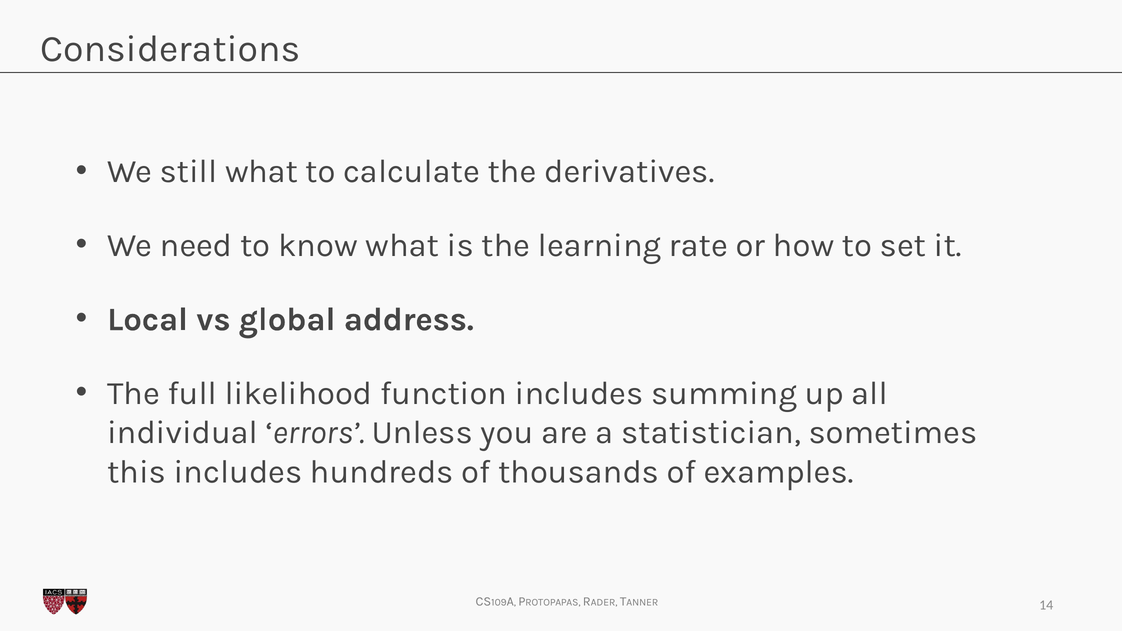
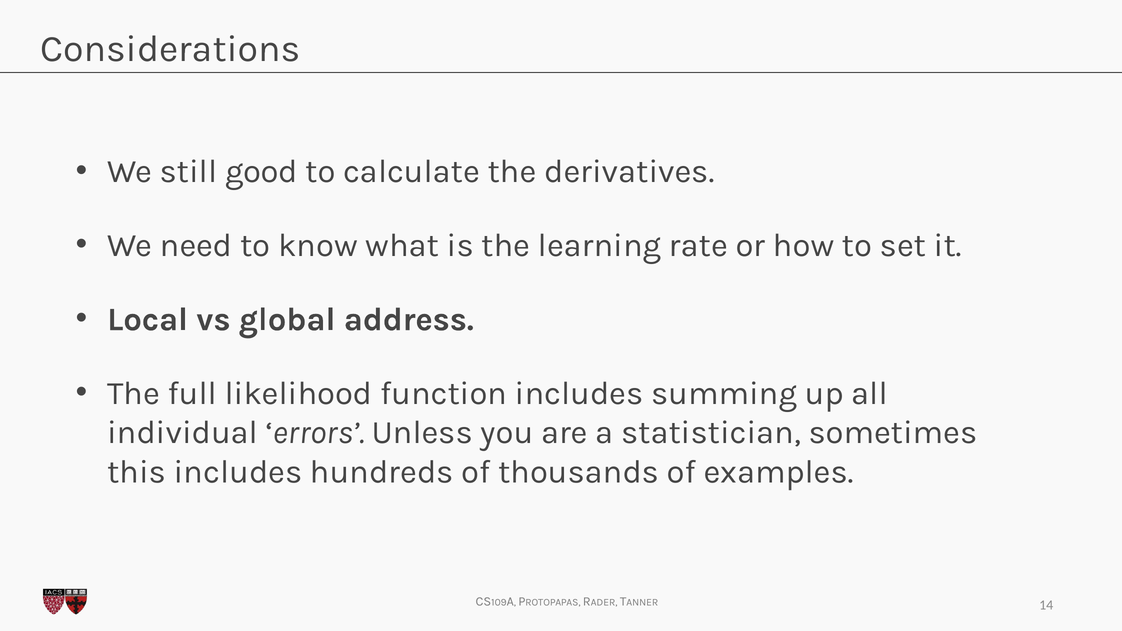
still what: what -> good (261, 172)
